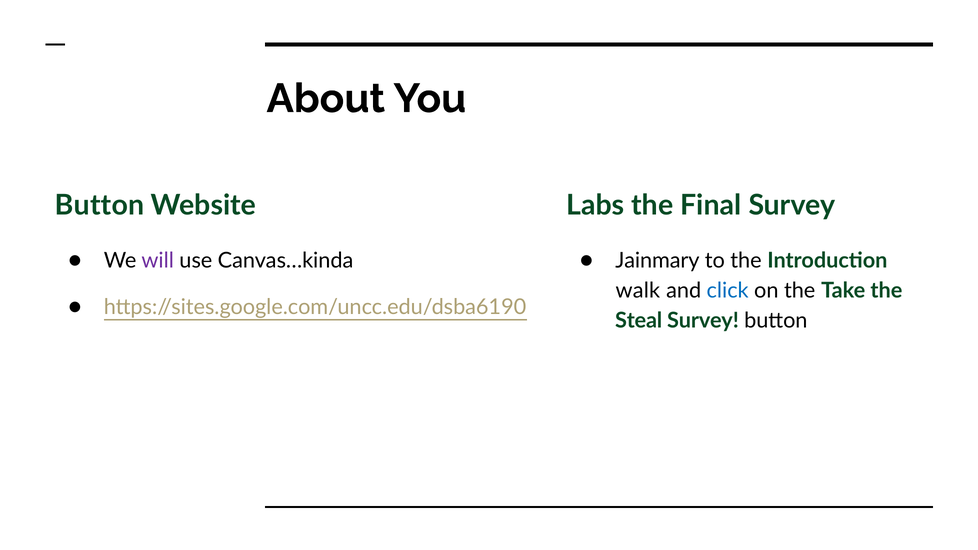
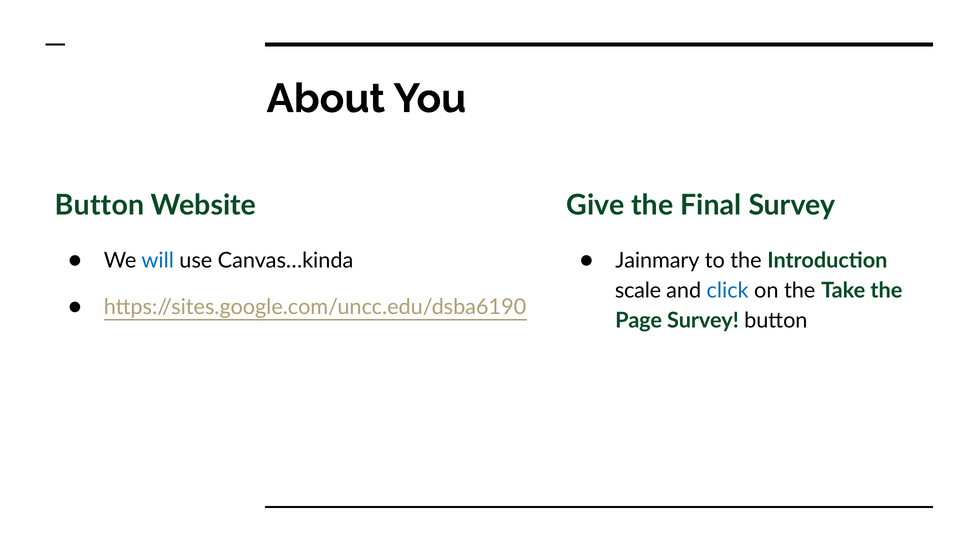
Labs: Labs -> Give (595, 205)
will colour: purple -> blue (158, 261)
walk: walk -> scale (638, 291)
Steal: Steal -> Page (639, 321)
